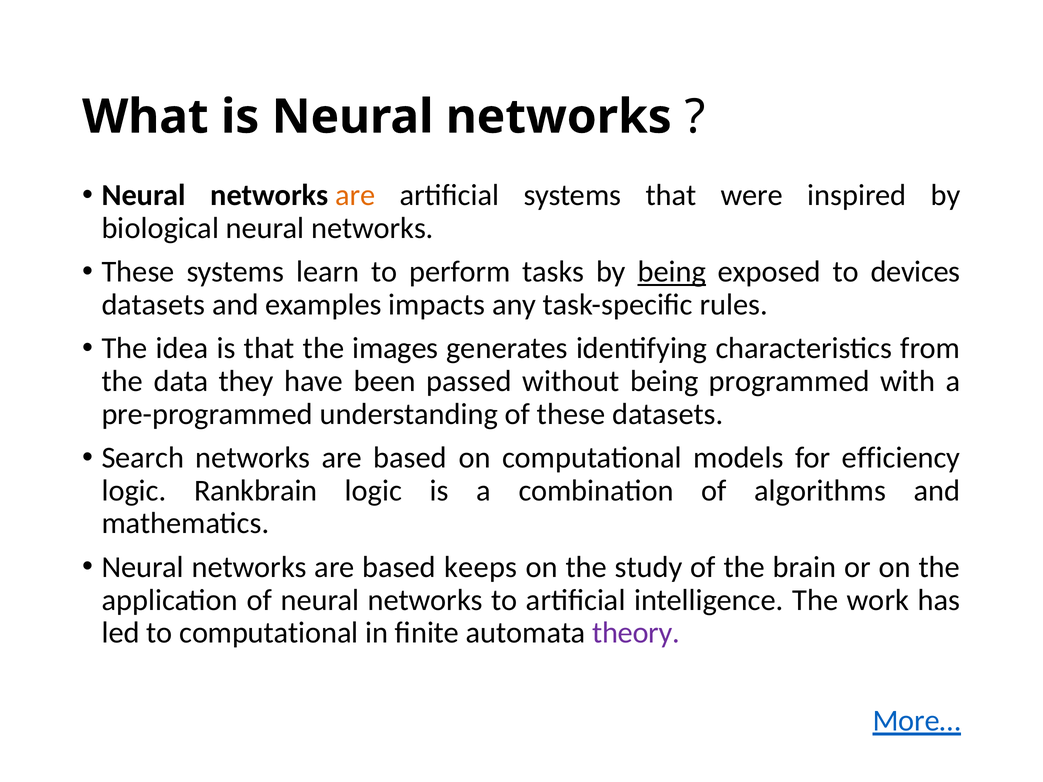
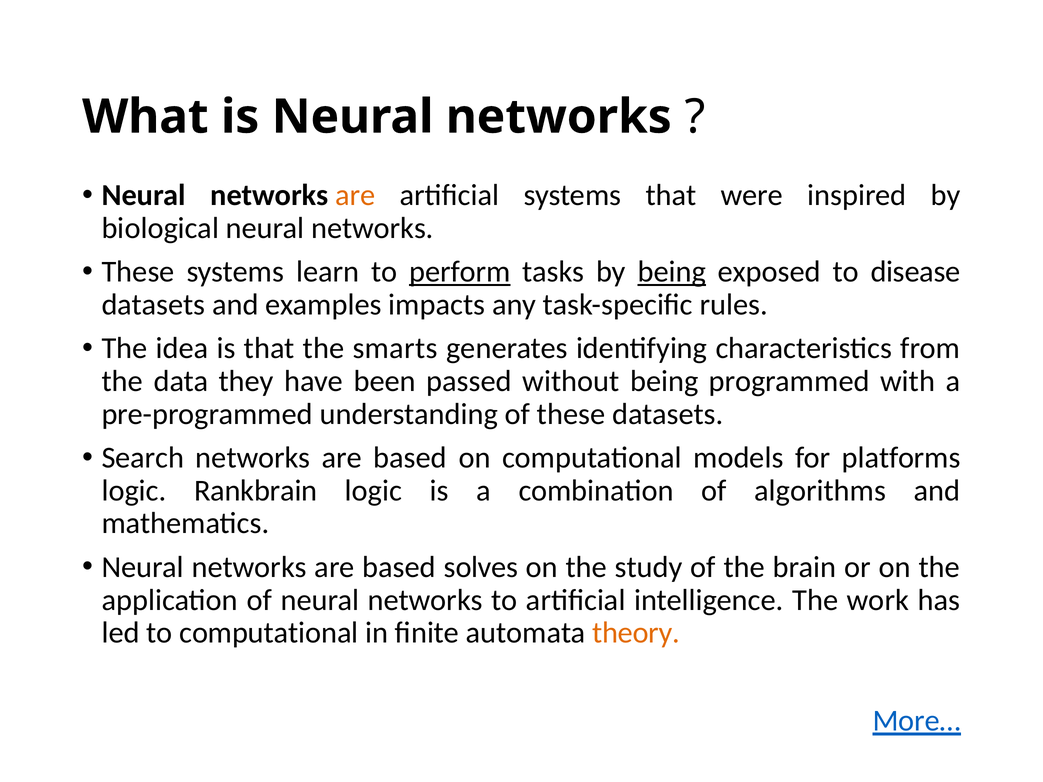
perform underline: none -> present (460, 272)
devices: devices -> disease (915, 272)
images: images -> smarts (395, 348)
efficiency: efficiency -> platforms (901, 458)
keeps: keeps -> solves (481, 567)
theory colour: purple -> orange (636, 633)
